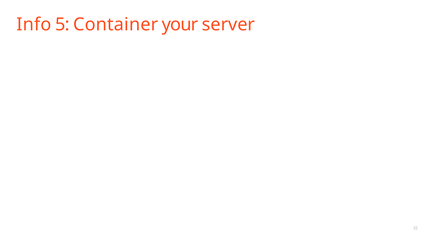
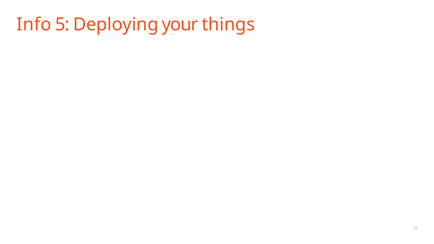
Container: Container -> Deploying (116, 25)
server: server -> things (228, 25)
